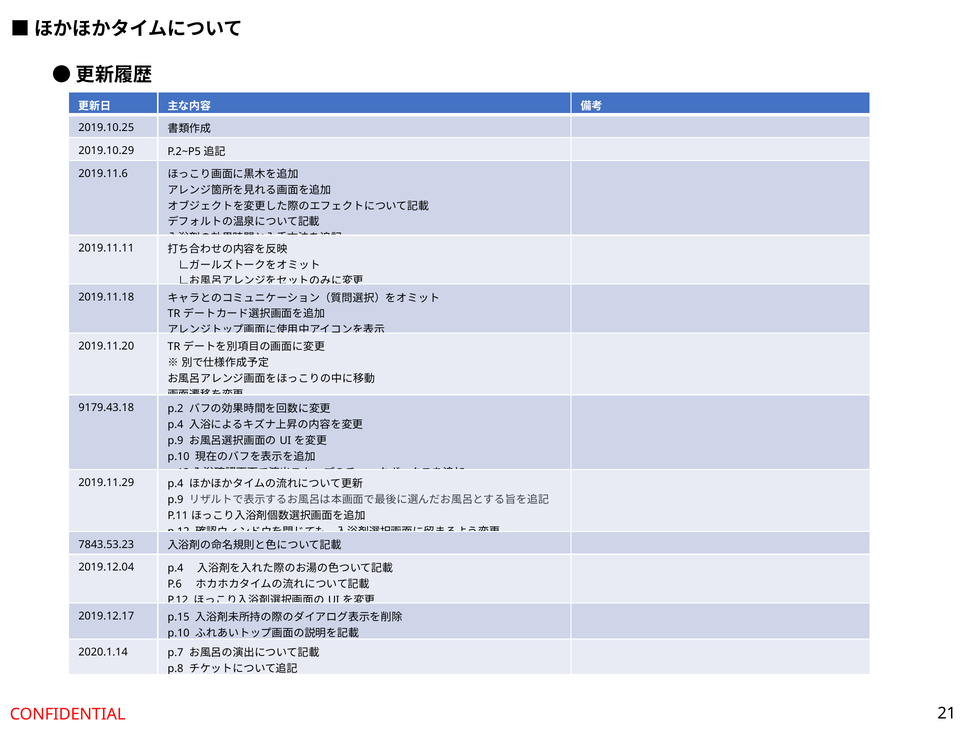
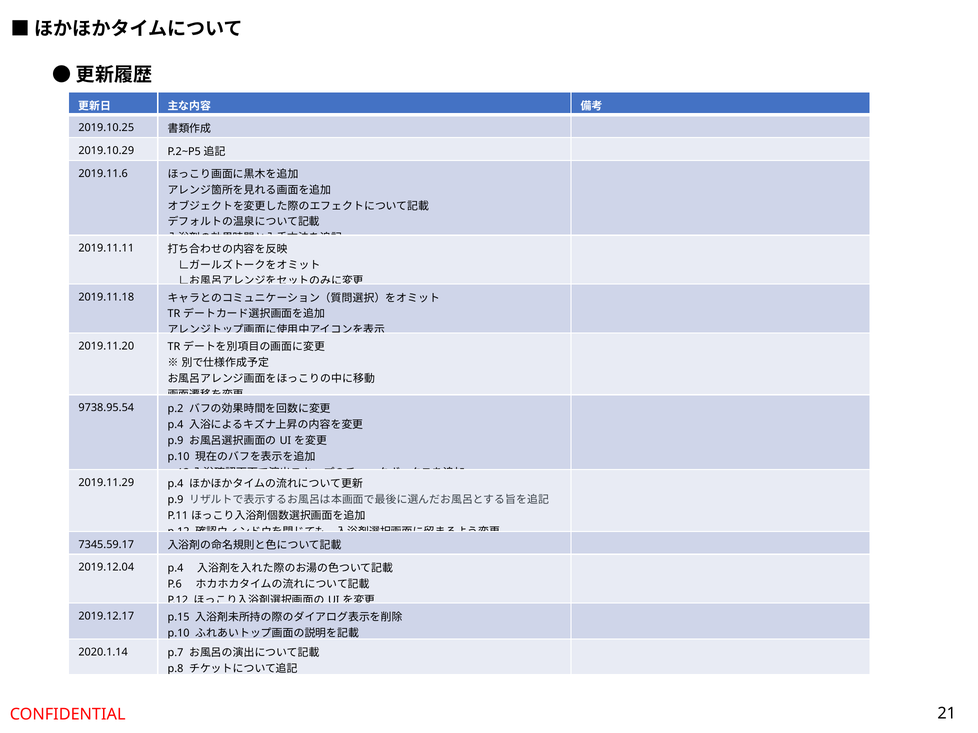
9179.43.18: 9179.43.18 -> 9738.95.54 (106, 408)
7843.53.23: 7843.53.23 -> 7345.59.17 (106, 545)
